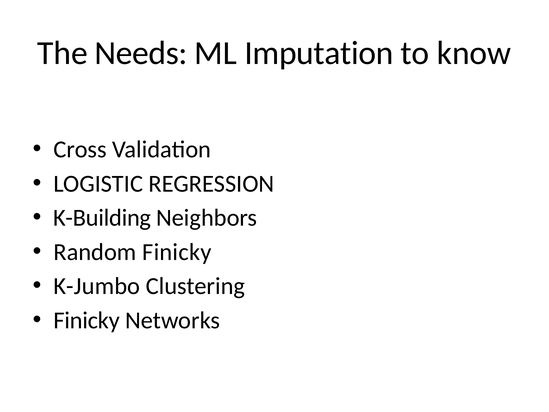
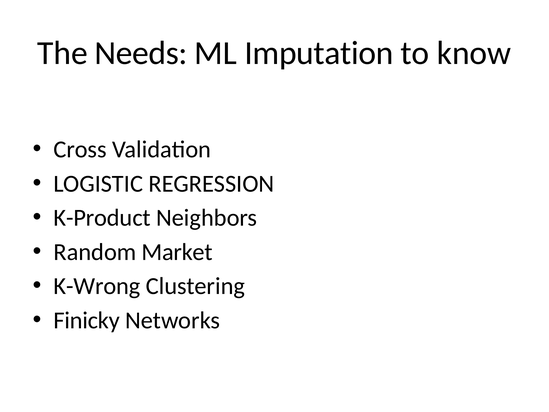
K-Building: K-Building -> K-Product (102, 218)
Random Finicky: Finicky -> Market (177, 252)
K-Jumbo: K-Jumbo -> K-Wrong (97, 286)
